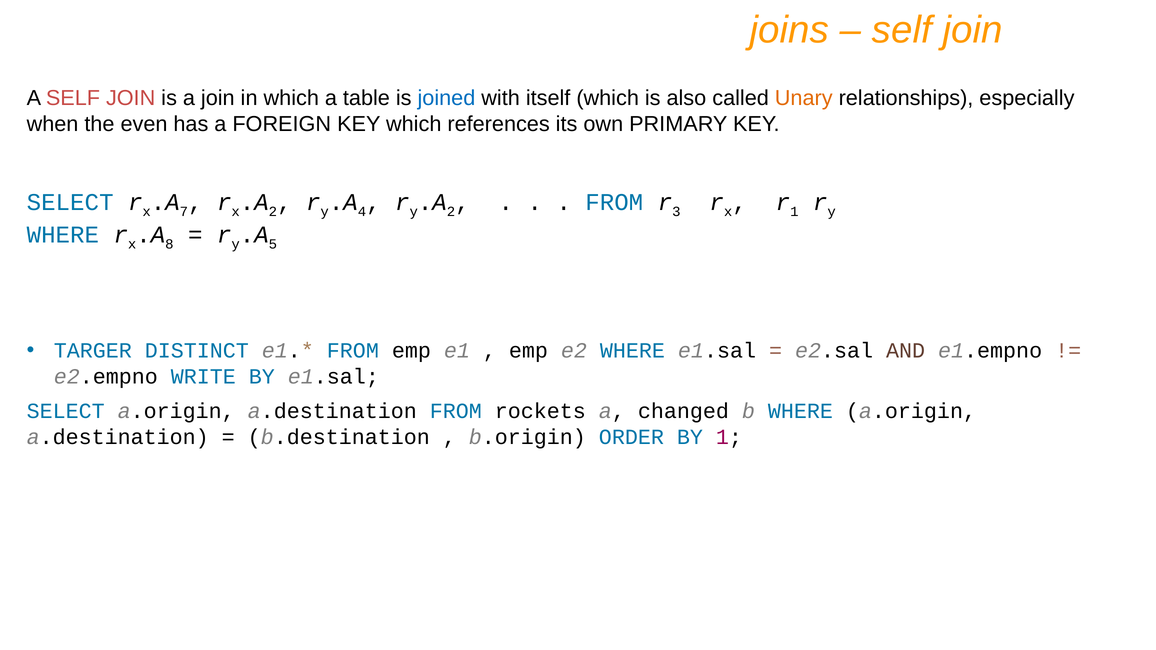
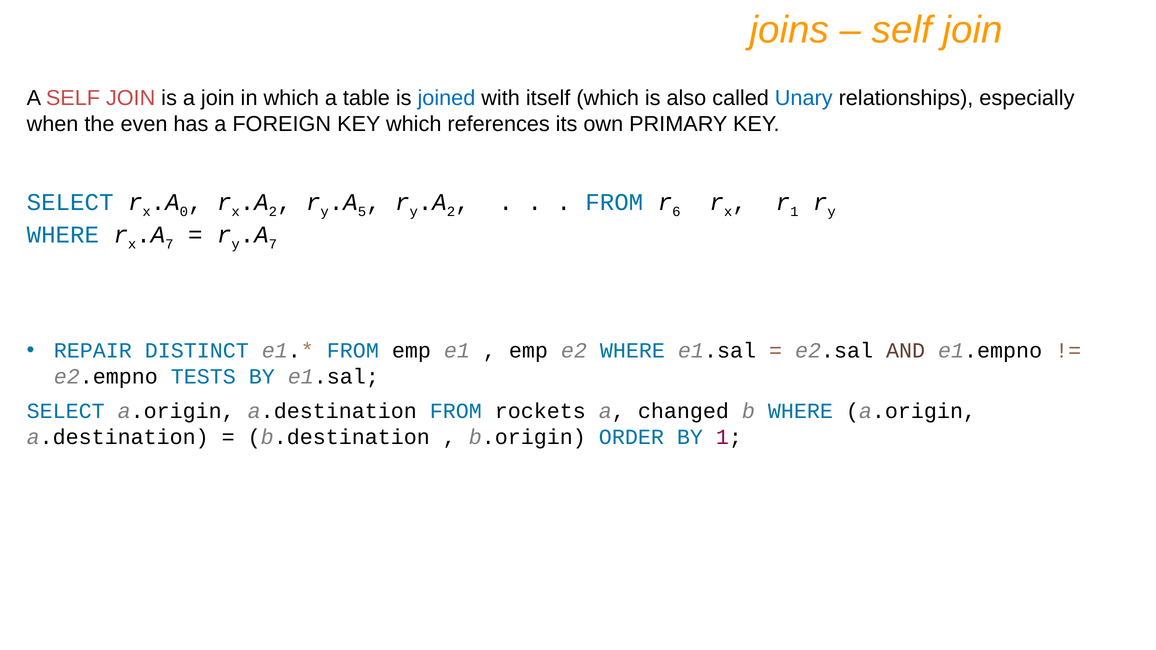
Unary colour: orange -> blue (804, 98)
7: 7 -> 0 (184, 212)
4: 4 -> 5 (362, 212)
3: 3 -> 6 (676, 212)
8: 8 -> 7 (169, 244)
5: 5 -> 7 (273, 244)
TARGER: TARGER -> REPAIR (93, 351)
WRITE: WRITE -> TESTS (203, 377)
